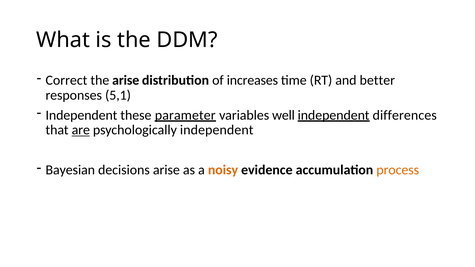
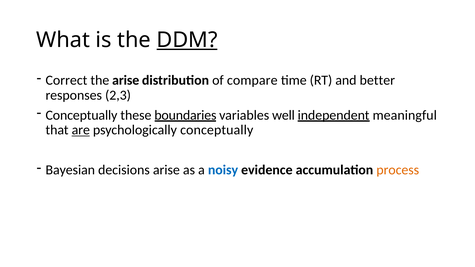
DDM underline: none -> present (187, 40)
increases: increases -> compare (252, 80)
5,1: 5,1 -> 2,3 (118, 95)
Independent: Independent -> Conceptually (81, 115)
parameter: parameter -> boundaries (185, 115)
differences: differences -> meaningful (405, 115)
psychologically independent: independent -> conceptually (217, 130)
noisy colour: orange -> blue (223, 170)
